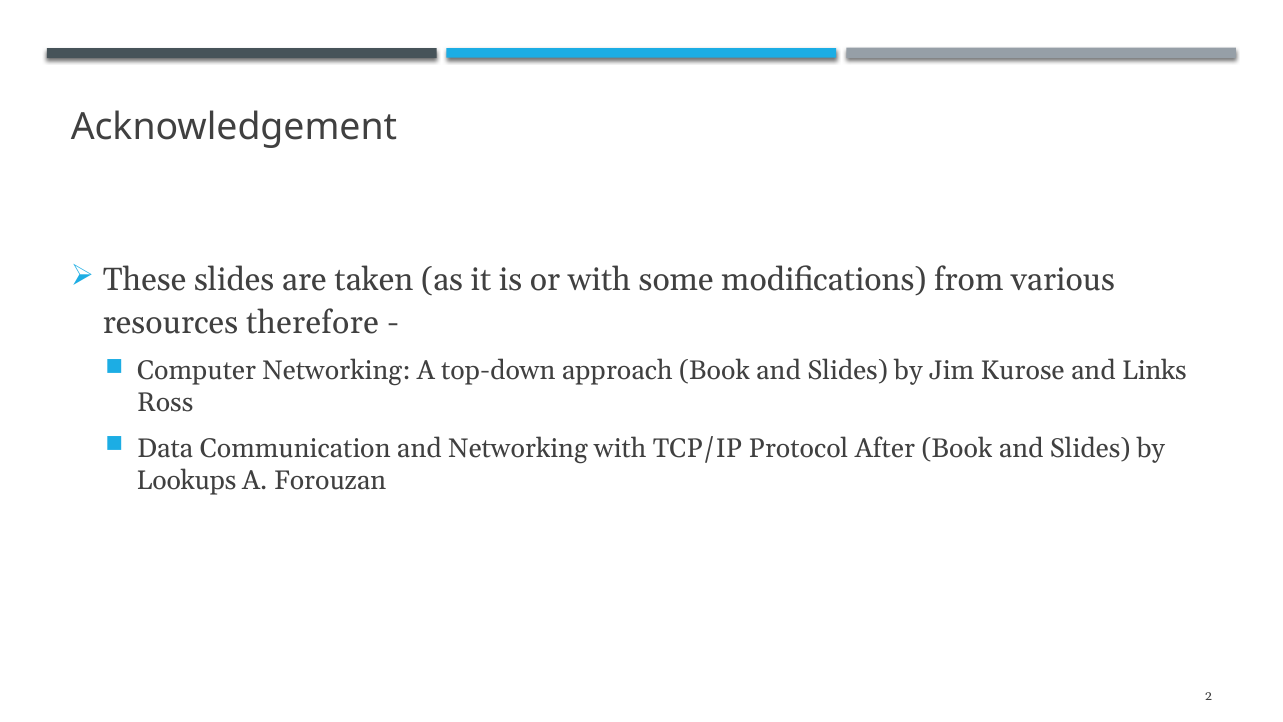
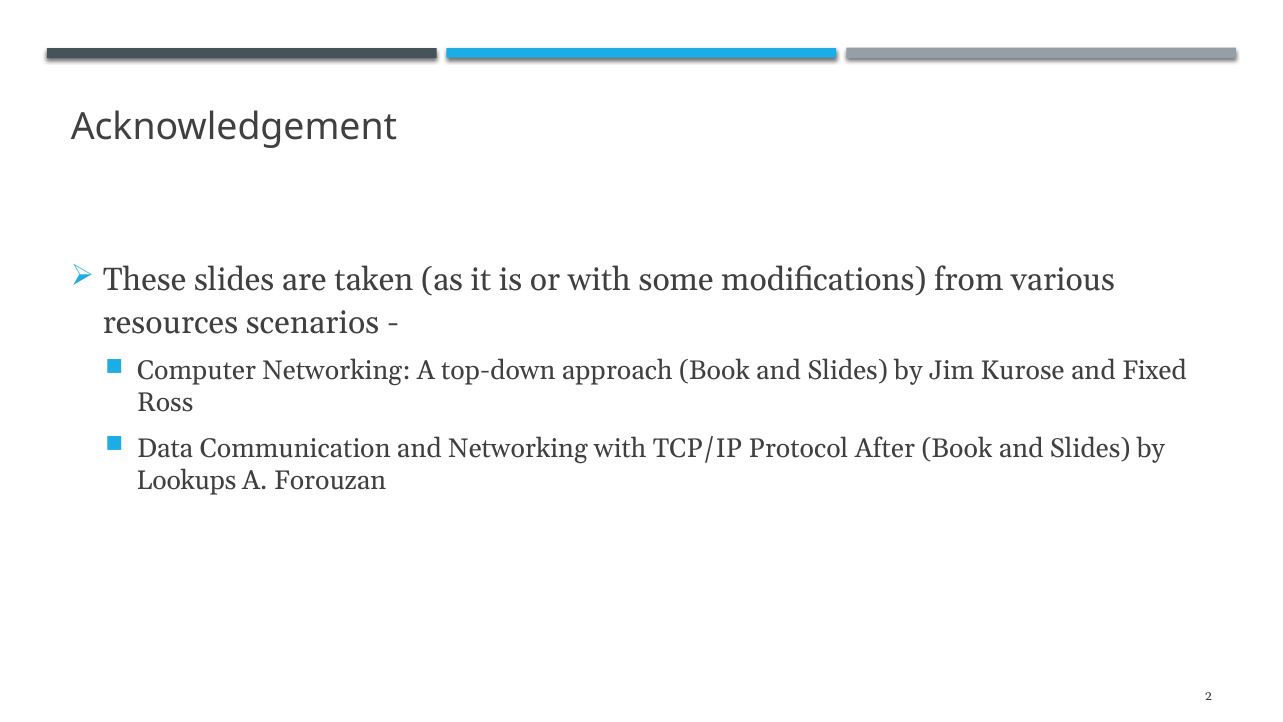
therefore: therefore -> scenarios (313, 323)
Links: Links -> Fixed (1154, 371)
